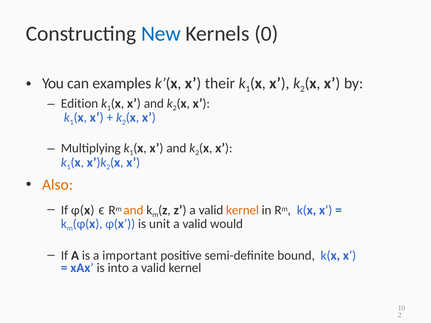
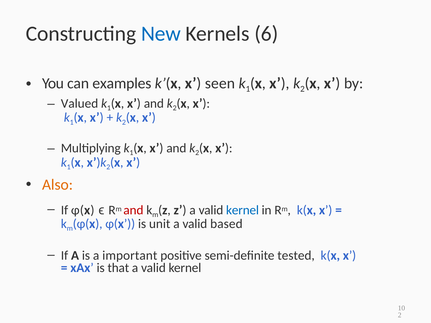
0: 0 -> 6 (266, 34)
their: their -> seen (220, 84)
Edition: Edition -> Valued (80, 103)
and colour: orange -> red (133, 210)
kernel colour: orange -> blue (243, 210)
would: would -> based (226, 224)
bound: bound -> tested (296, 256)
into: into -> that (118, 268)
